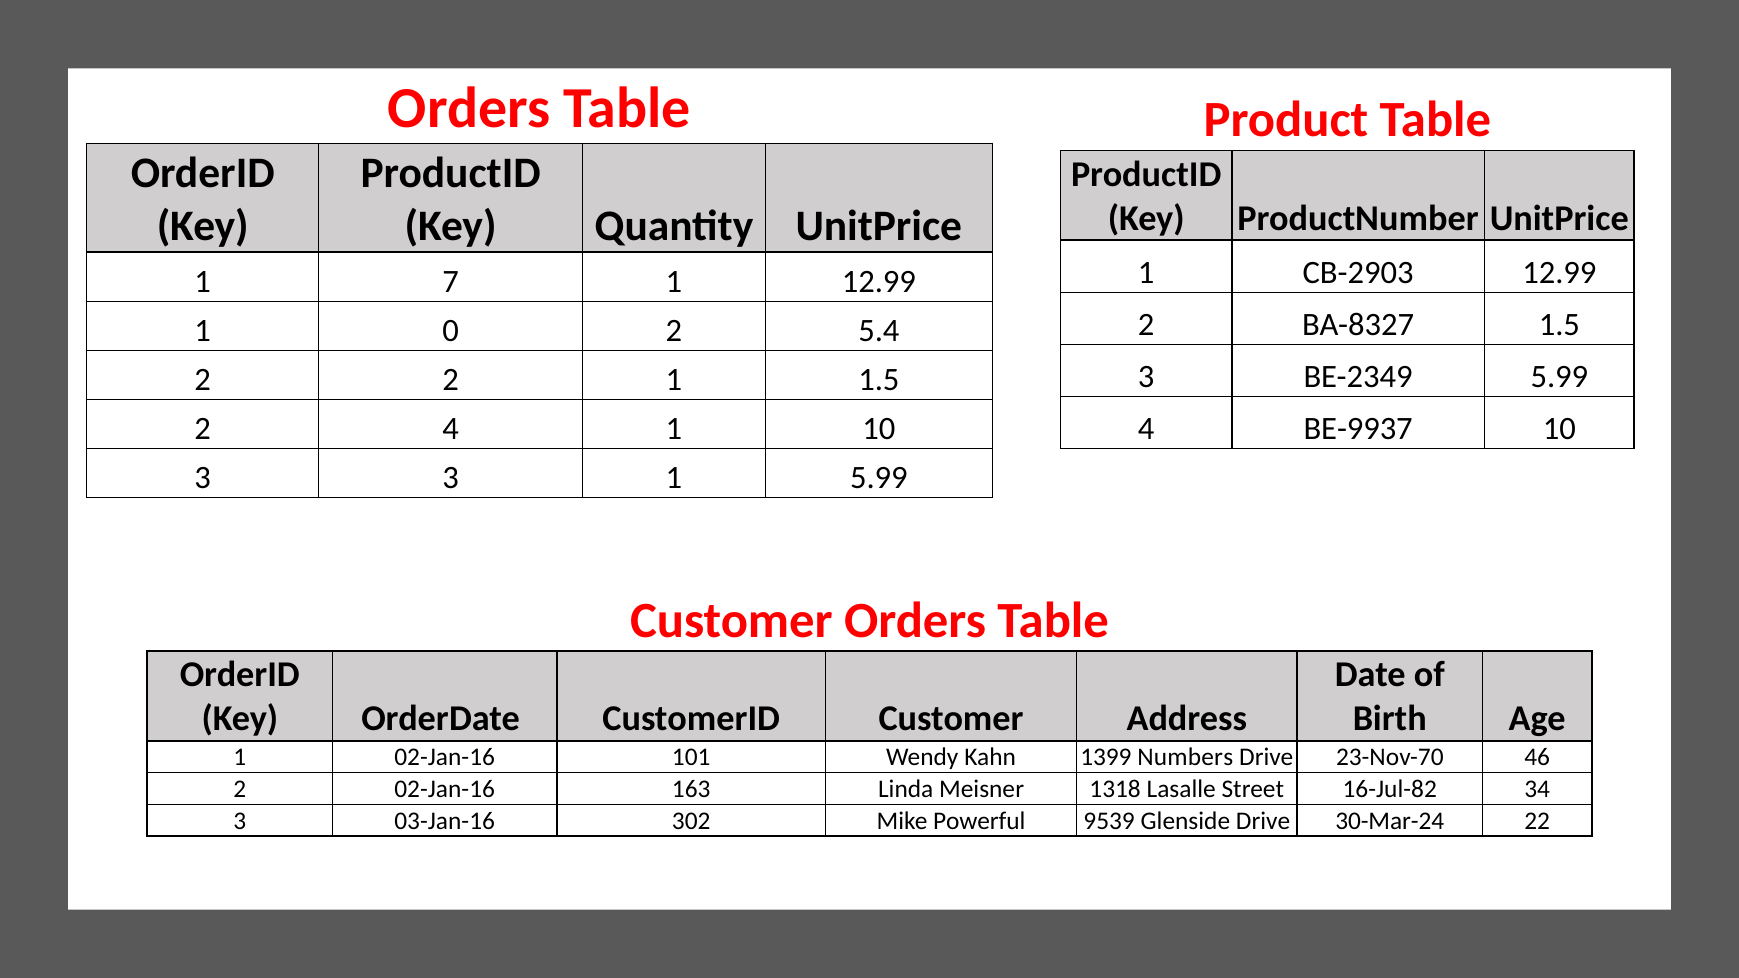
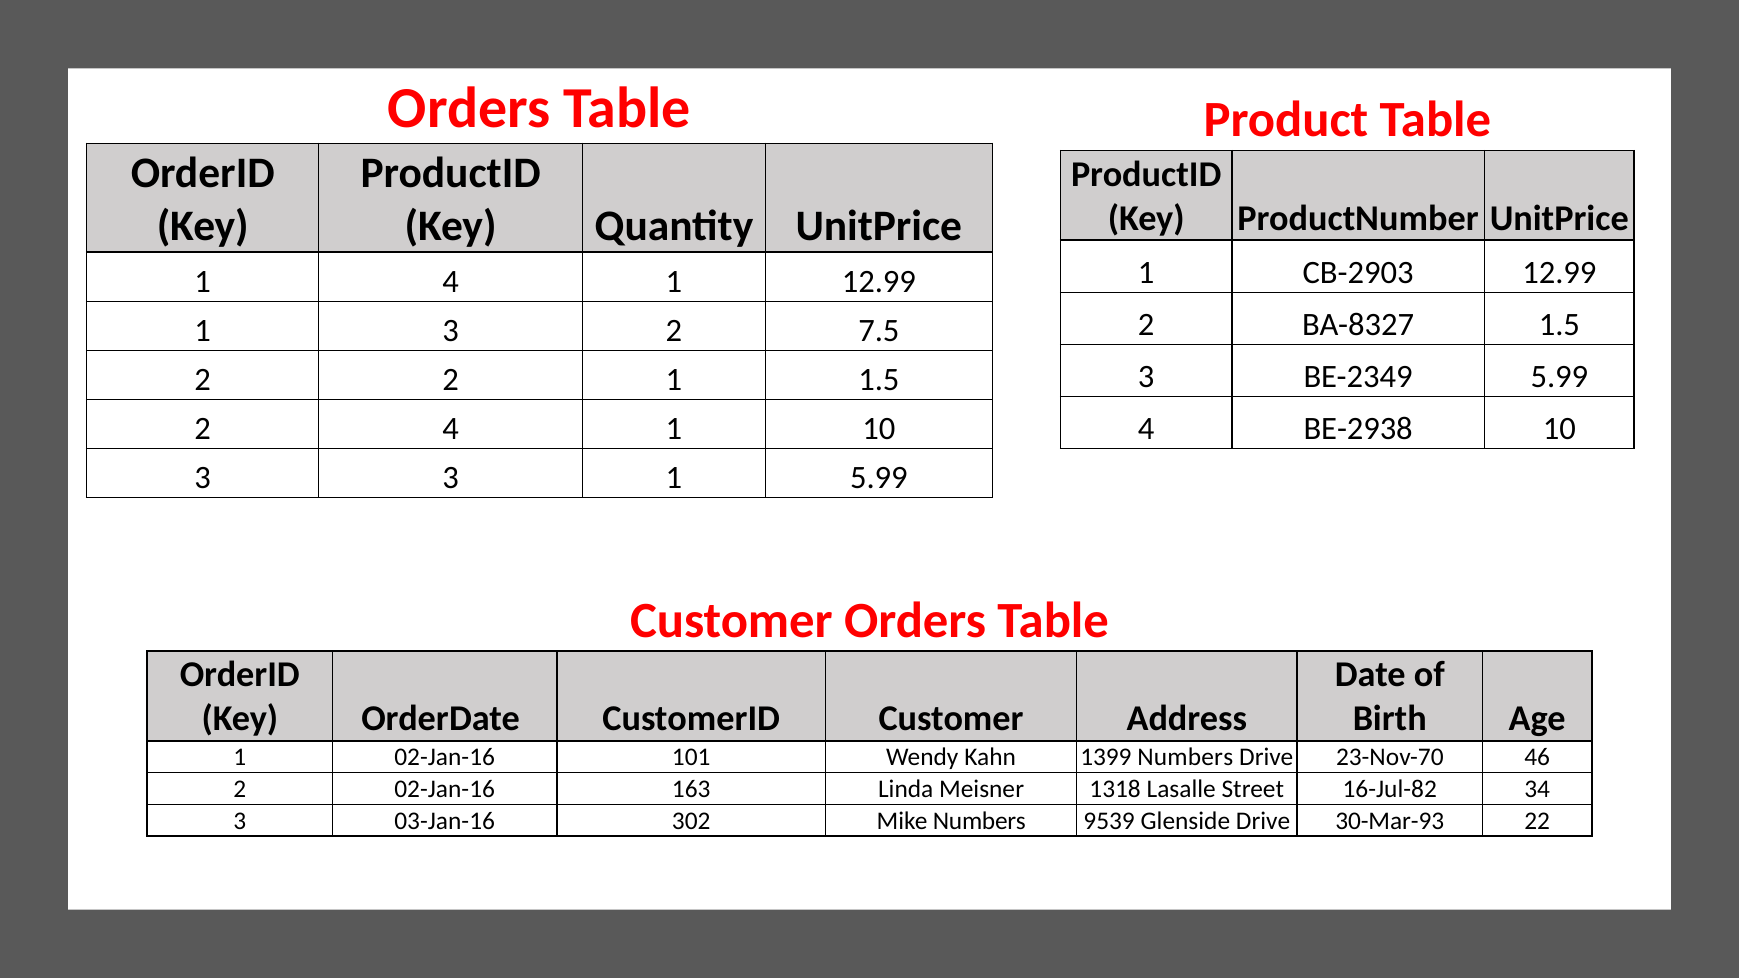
1 7: 7 -> 4 (451, 282)
1 0: 0 -> 3 (451, 331)
5.4: 5.4 -> 7.5 (879, 331)
BE-9937: BE-9937 -> BE-2938 (1358, 429)
Mike Powerful: Powerful -> Numbers (979, 821)
30-Mar-24: 30-Mar-24 -> 30-Mar-93 (1390, 821)
